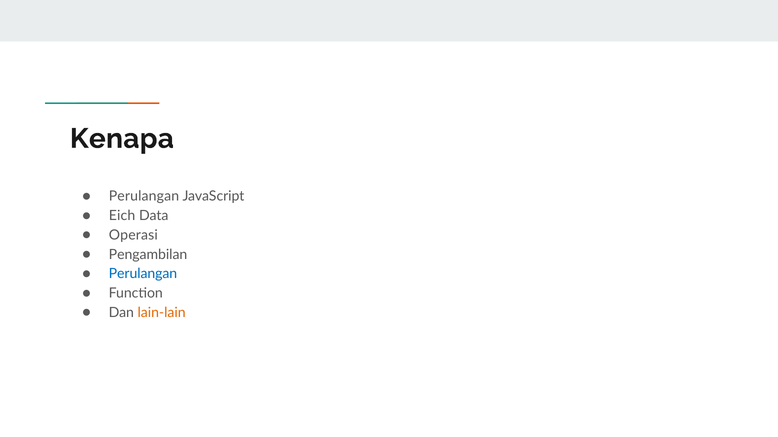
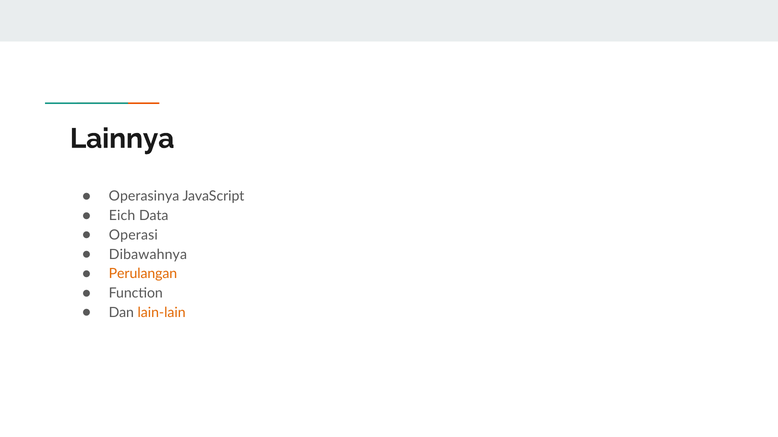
Kenapa: Kenapa -> Lainnya (122, 139)
Perulangan: Perulangan -> Operasinya (144, 197)
Pengambilan: Pengambilan -> Dibawahnya (148, 255)
Perulangan colour: blue -> orange (143, 274)
